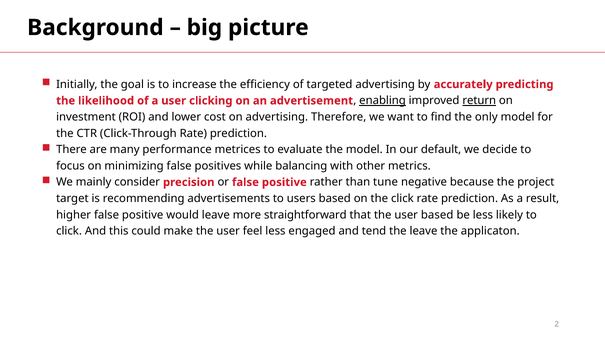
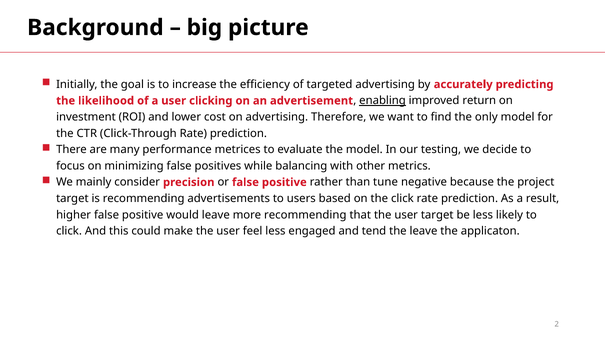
return underline: present -> none (479, 101)
default: default -> testing (441, 150)
more straightforward: straightforward -> recommending (305, 215)
user based: based -> target (437, 215)
